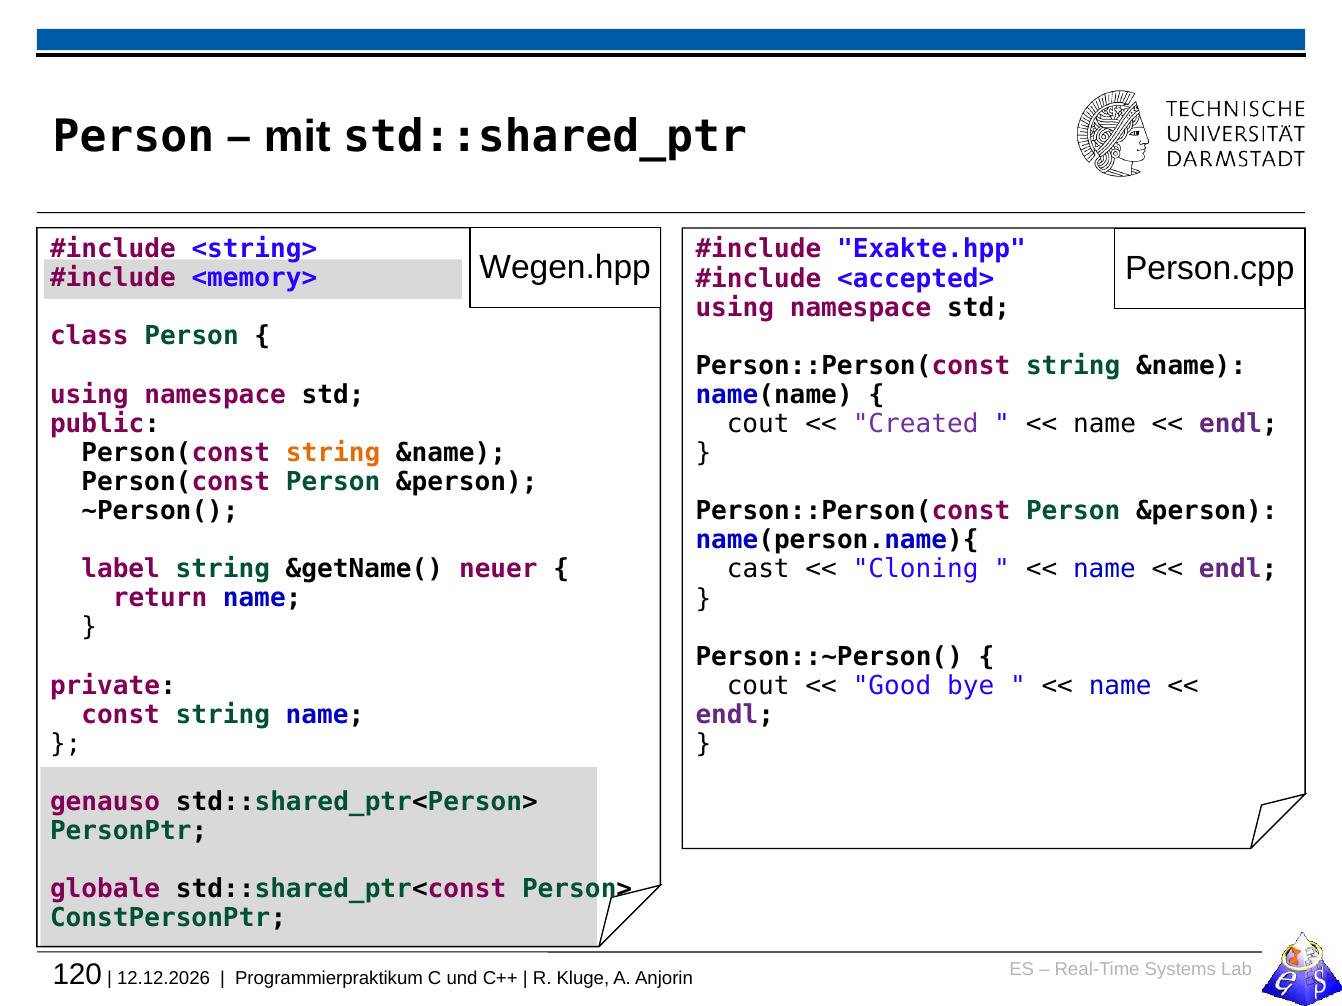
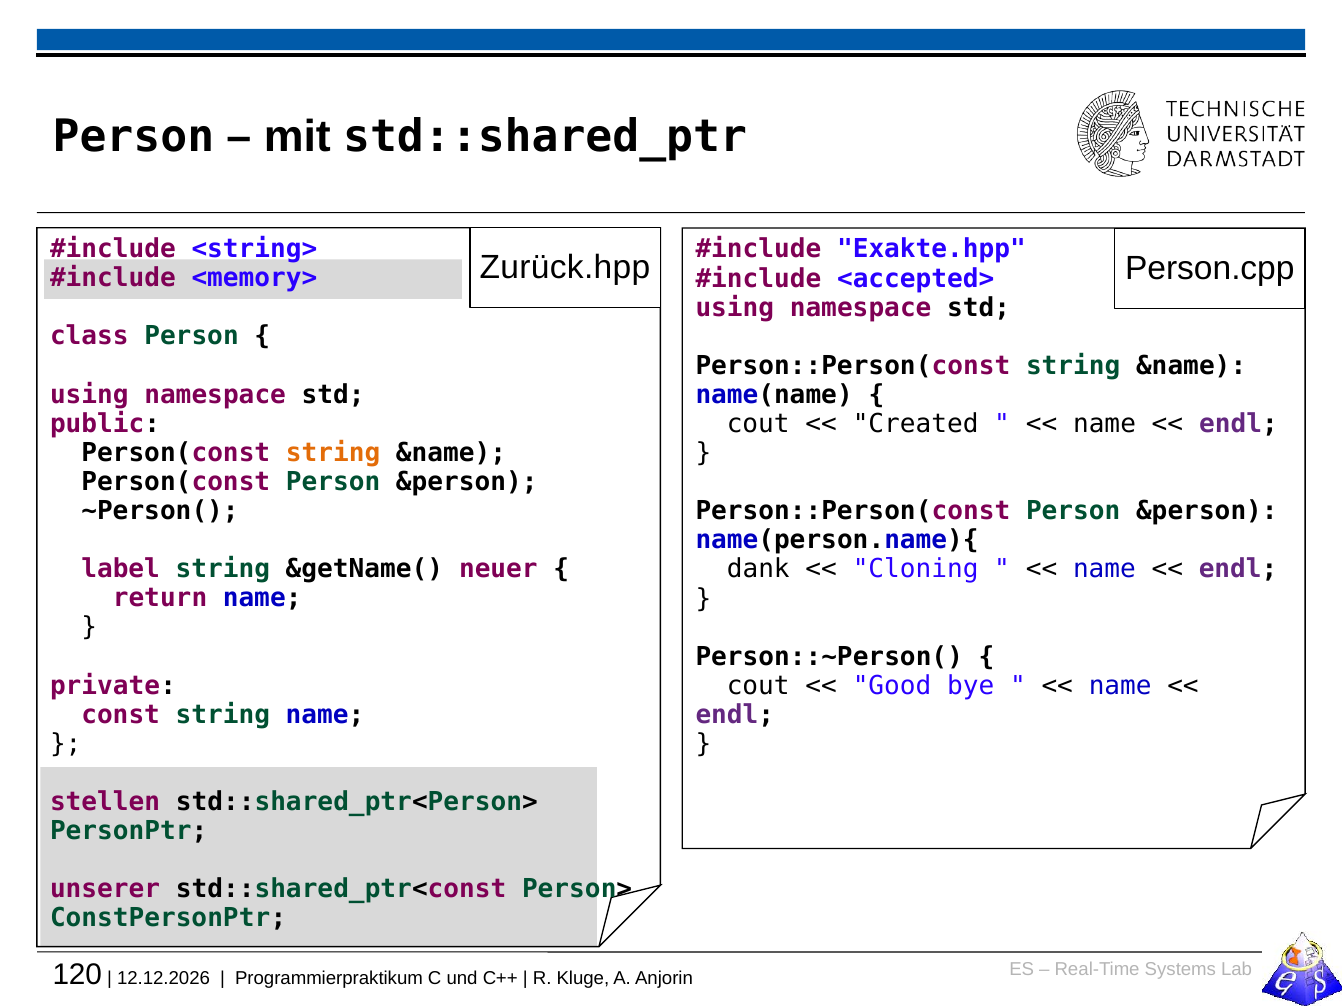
Wegen.hpp: Wegen.hpp -> Zurück.hpp (565, 268)
Created colour: purple -> black (916, 424)
cast: cast -> dank (758, 570)
genauso: genauso -> stellen (105, 802)
globale: globale -> unserer (105, 890)
